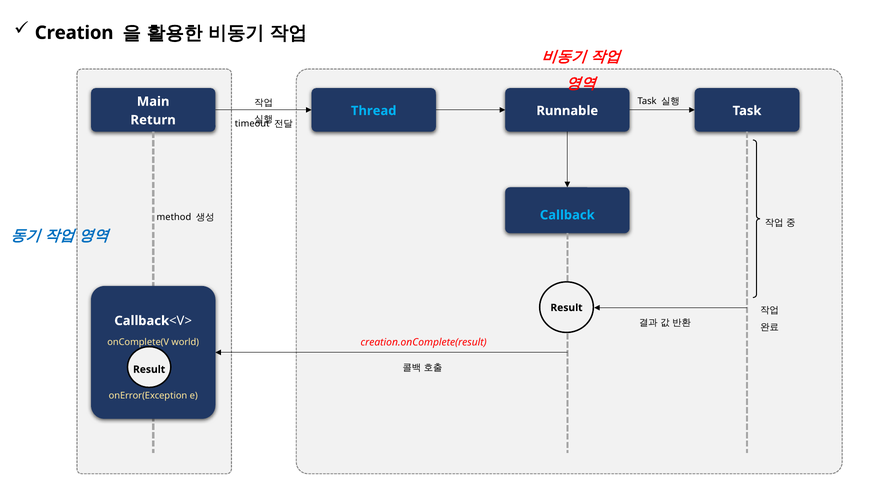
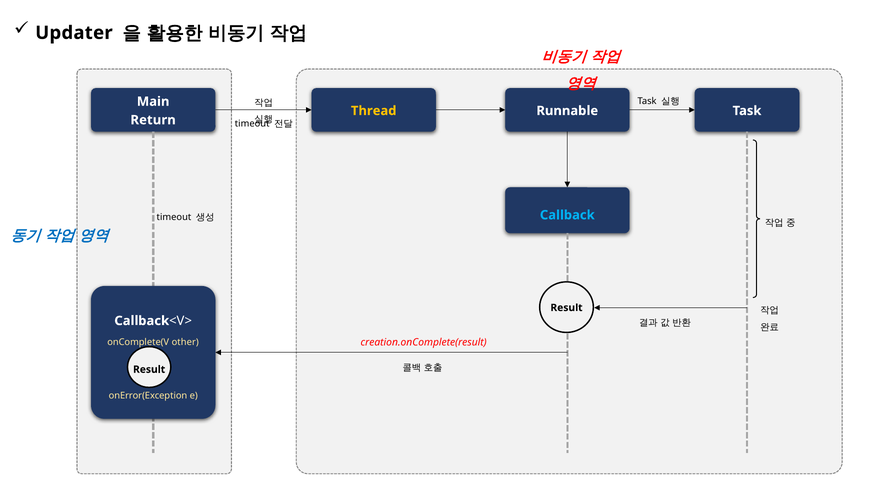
Creation: Creation -> Updater (74, 33)
Thread colour: light blue -> yellow (374, 111)
method: method -> timeout (174, 217)
world: world -> other (185, 342)
